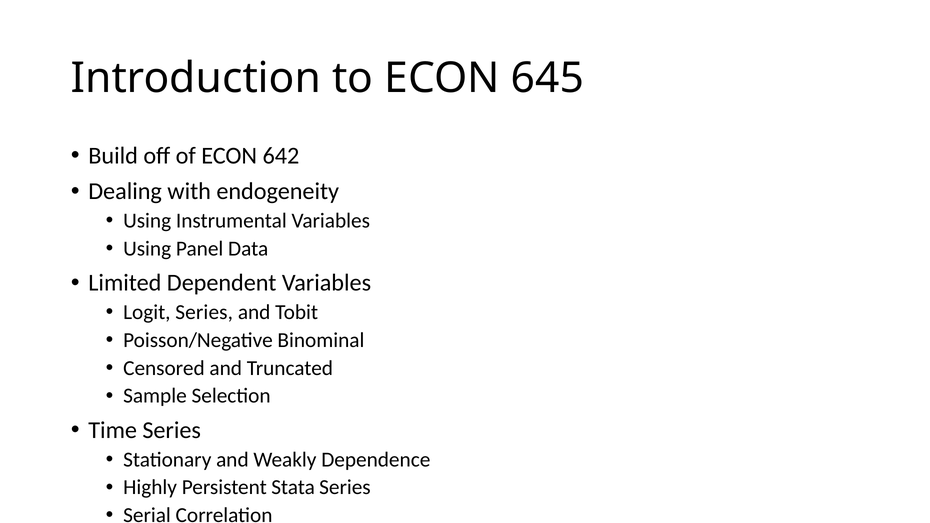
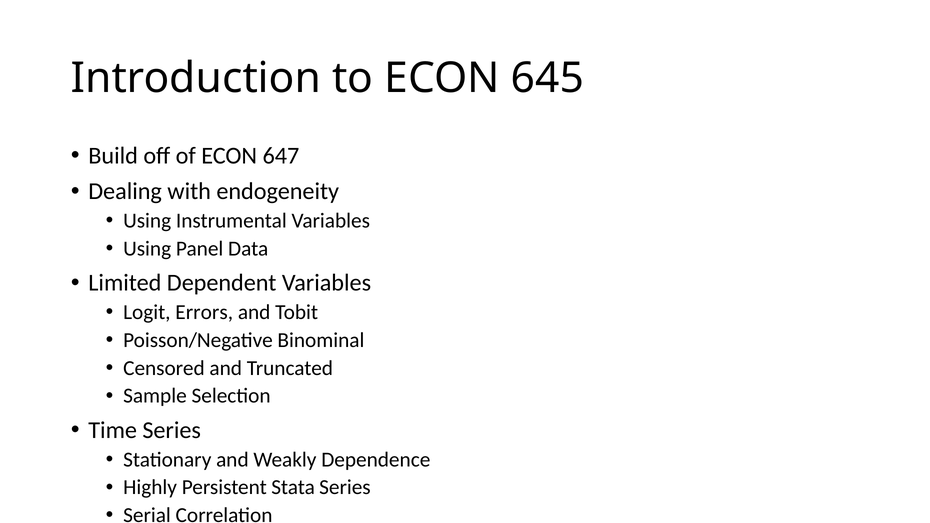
642: 642 -> 647 (281, 156)
Logit Series: Series -> Errors (204, 312)
